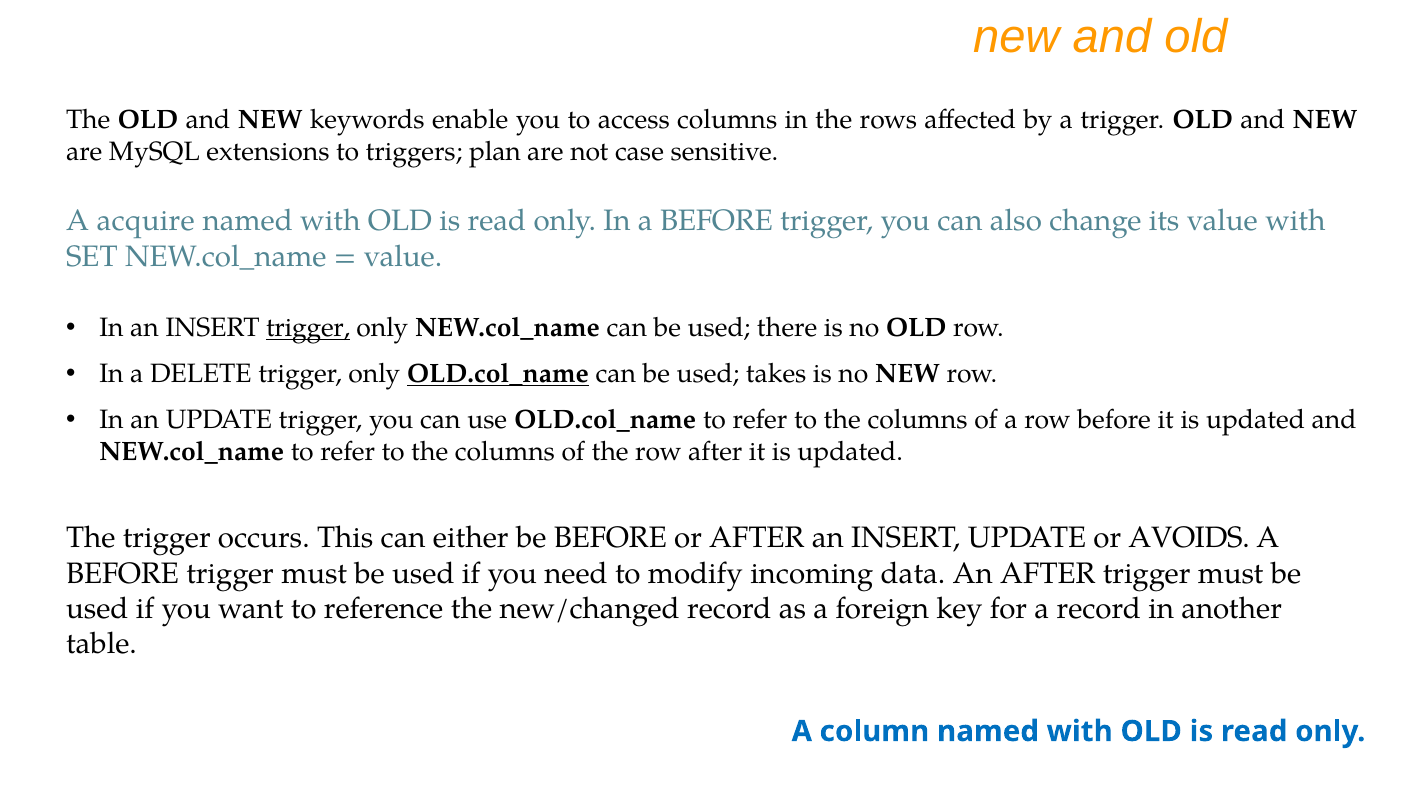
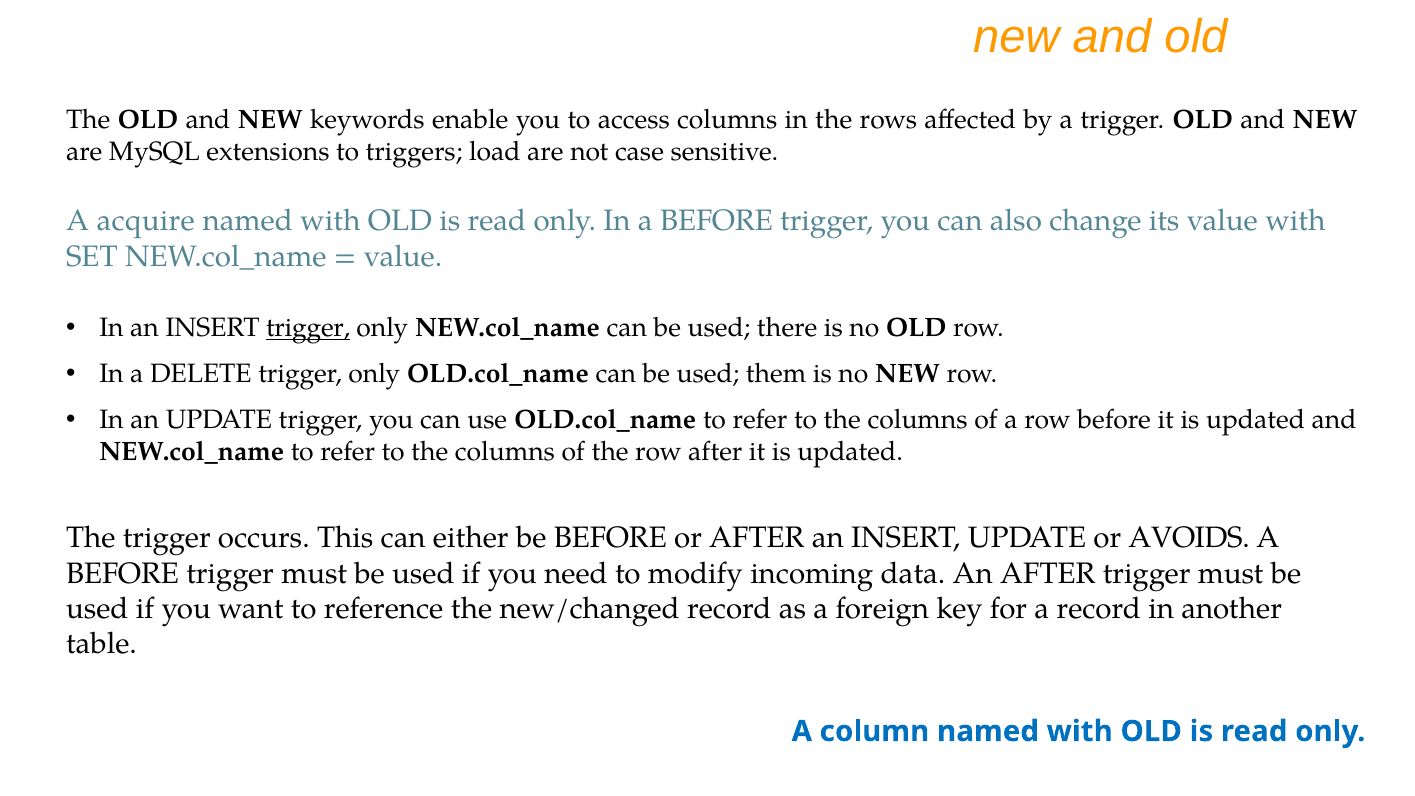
plan: plan -> load (495, 152)
OLD.col_name underline: present -> none (498, 374)
takes: takes -> them (776, 374)
